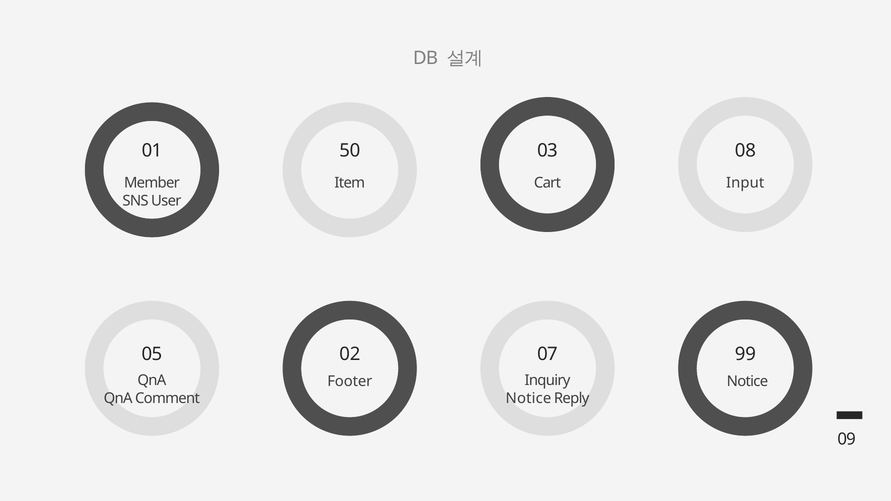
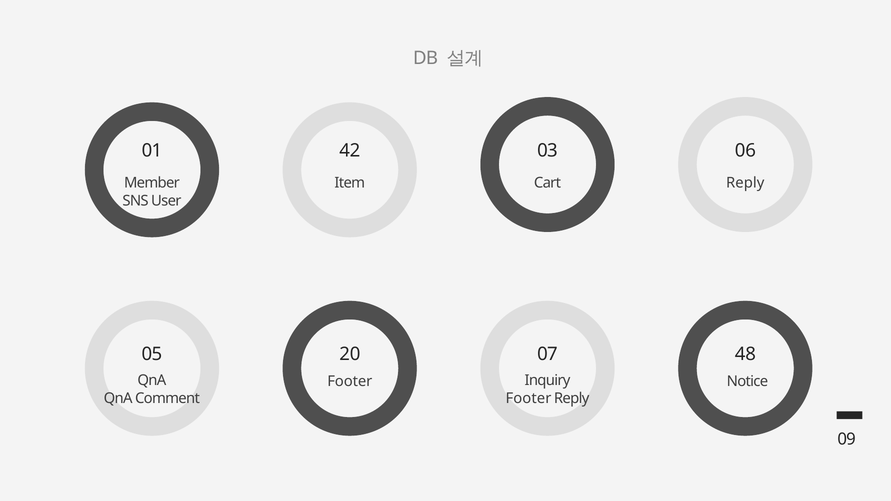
50: 50 -> 42 (350, 150)
08: 08 -> 06 (745, 150)
Cart Input: Input -> Reply (745, 183)
02: 02 -> 20 (350, 354)
99: 99 -> 48 (745, 354)
Notice: Notice -> Footer (528, 398)
